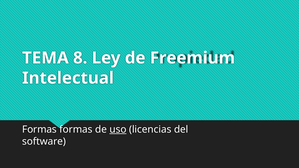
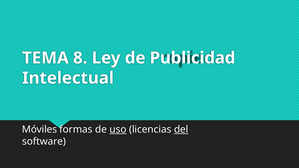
Freemium: Freemium -> Publicidad (192, 58)
Formas: Formas -> Móviles (39, 130)
del underline: none -> present (181, 130)
